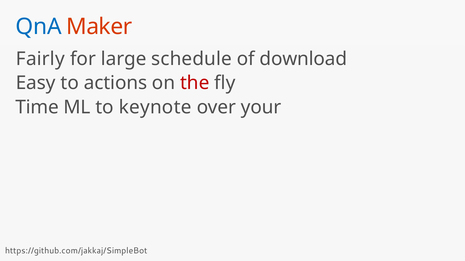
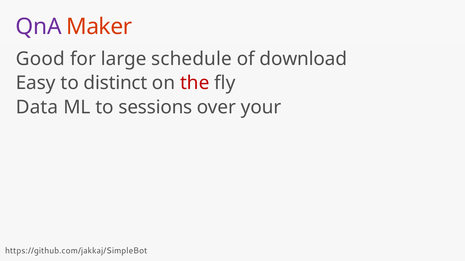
QnA colour: blue -> purple (39, 27)
Fairly: Fairly -> Good (40, 59)
actions: actions -> distinct (116, 83)
Time: Time -> Data (37, 108)
keynote: keynote -> sessions (155, 108)
